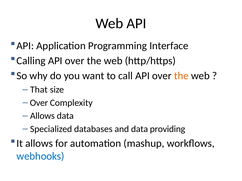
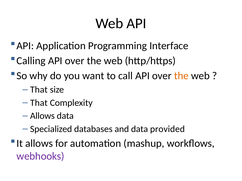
Over: Over -> That (39, 103)
providing: providing -> provided (167, 129)
webhooks colour: blue -> purple (41, 157)
